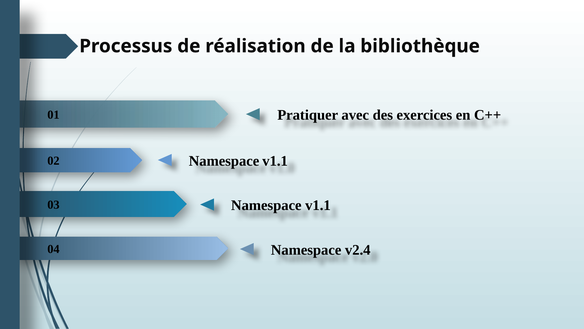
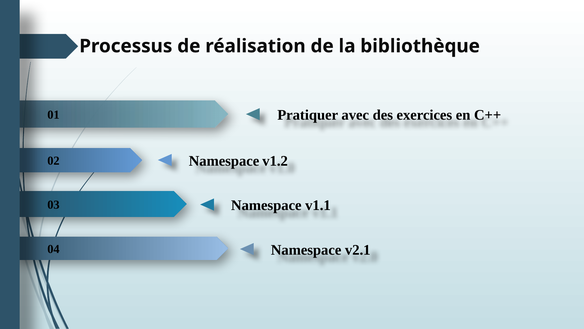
v1.1: v1.1 -> v1.2 (275, 161)
v2.4: v2.4 -> v2.1 (358, 250)
